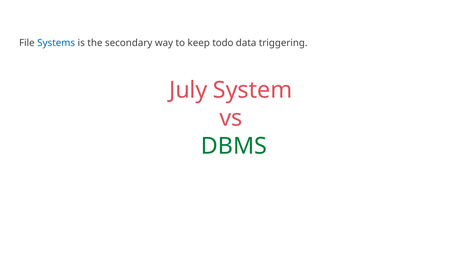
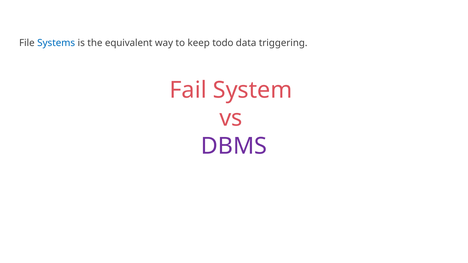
secondary: secondary -> equivalent (129, 43)
July: July -> Fail (188, 90)
DBMS colour: green -> purple (234, 146)
